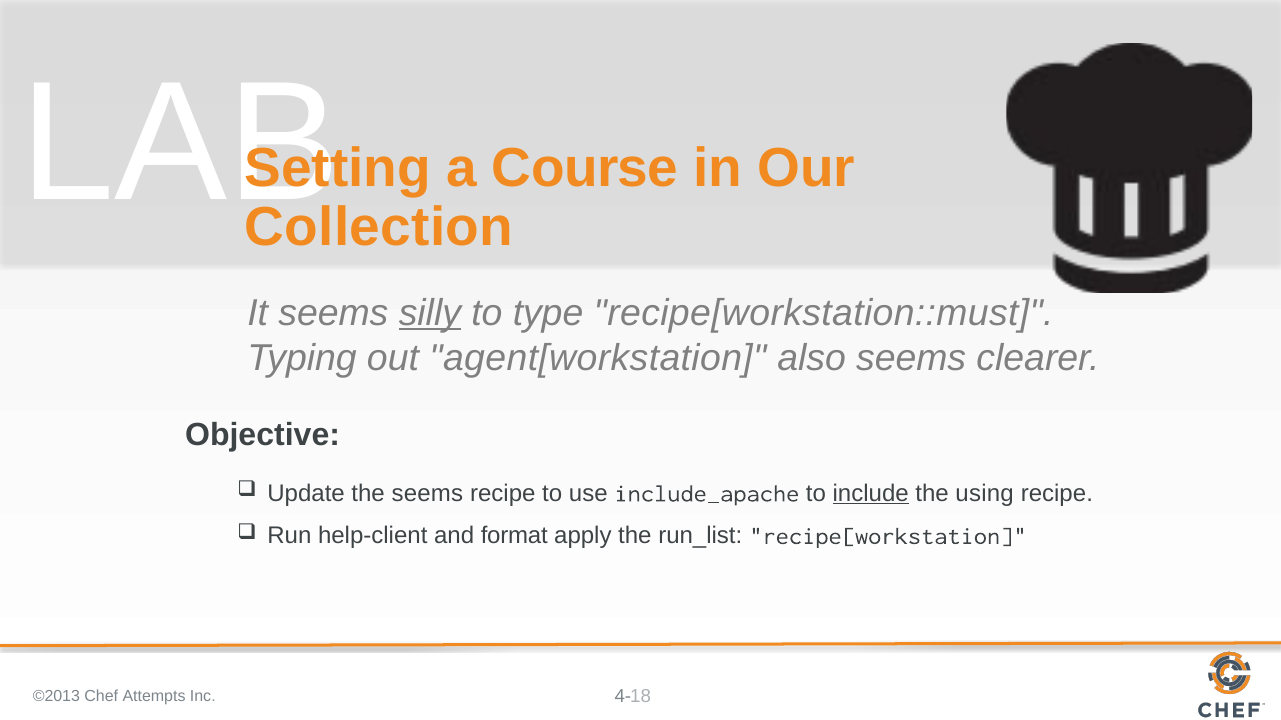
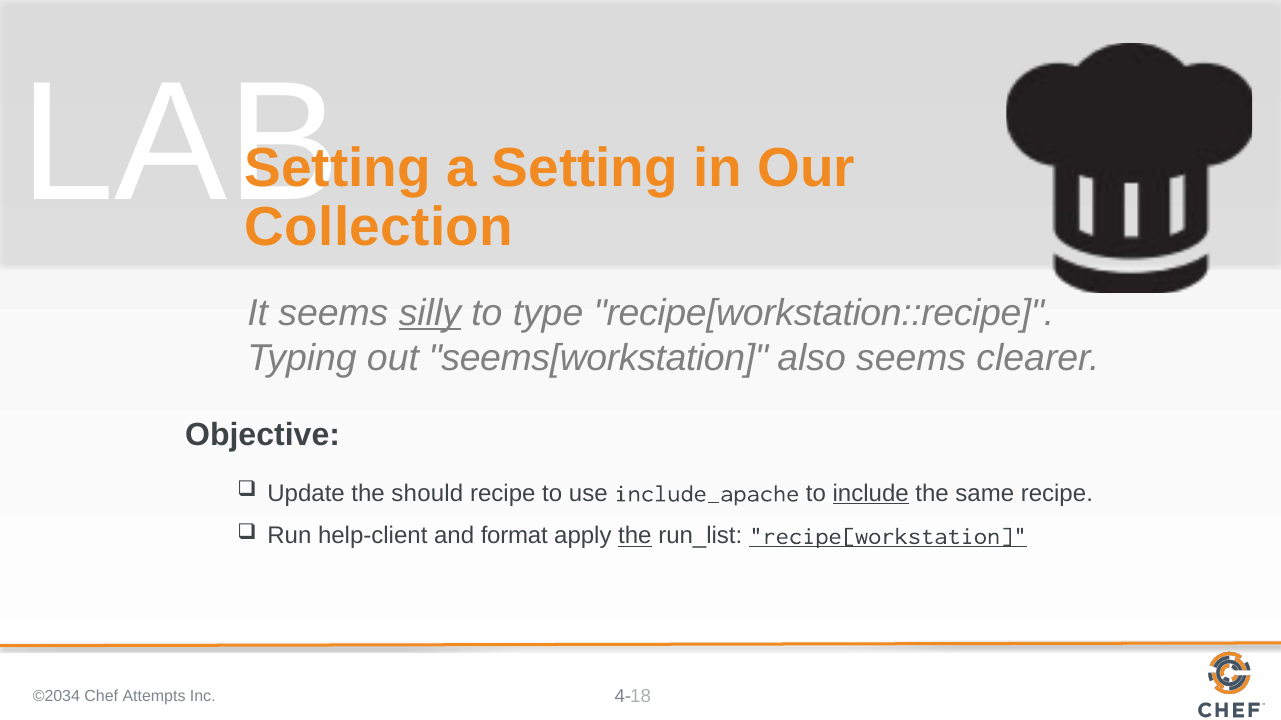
a Course: Course -> Setting (585, 168)
recipe[workstation::must: recipe[workstation::must -> recipe[workstation::recipe (824, 313)
agent[workstation: agent[workstation -> seems[workstation (598, 358)
the seems: seems -> should (427, 494)
using: using -> same (985, 494)
the underline: none -> present (635, 536)
recipe[workstation underline: none -> present (888, 536)
©2013: ©2013 -> ©2034 (56, 697)
